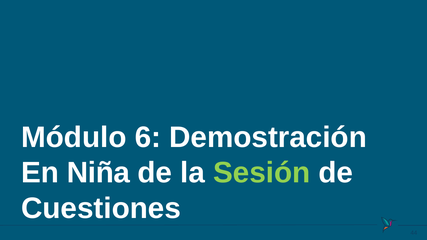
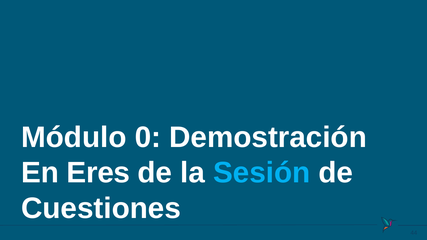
6: 6 -> 0 (148, 137)
Niña: Niña -> Eres (98, 173)
Sesión colour: light green -> light blue (262, 173)
